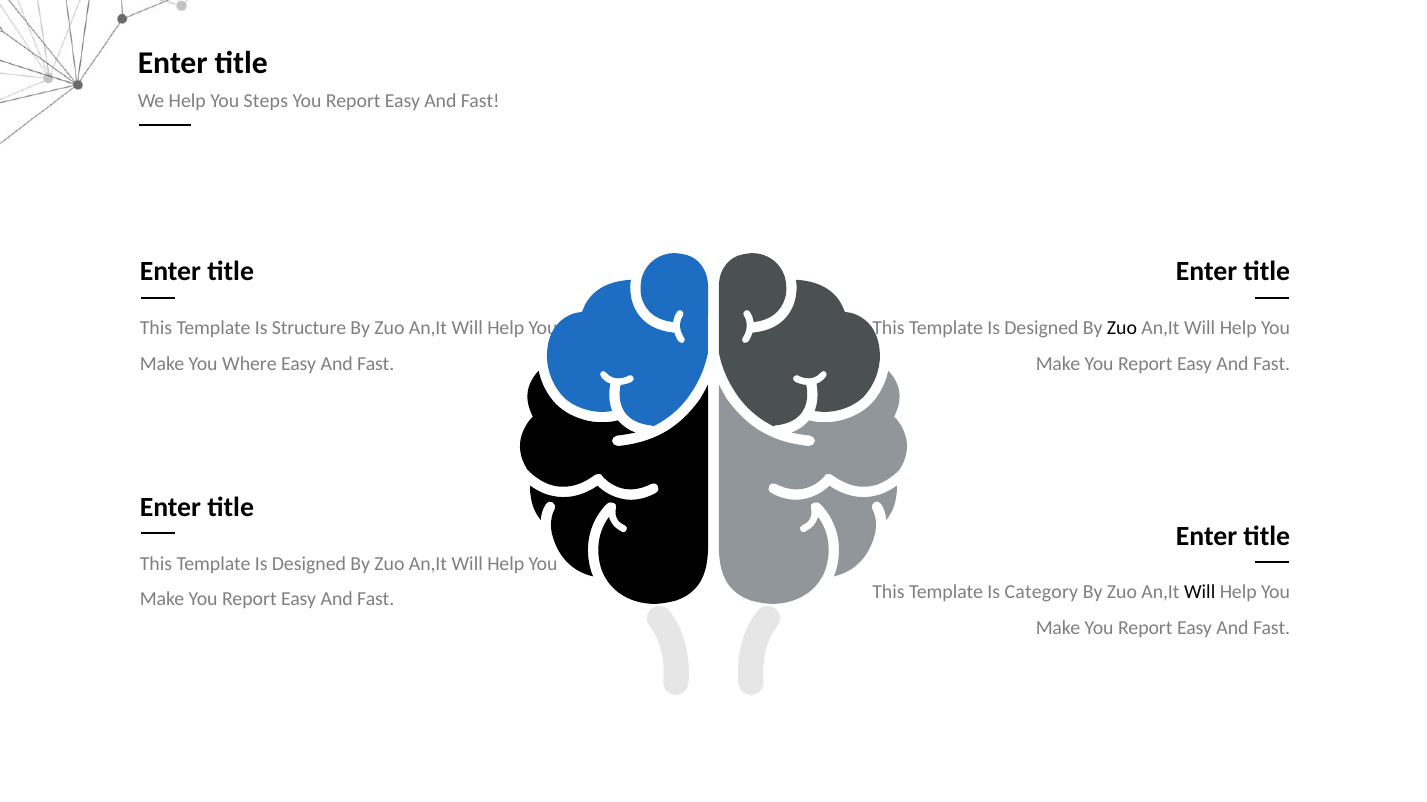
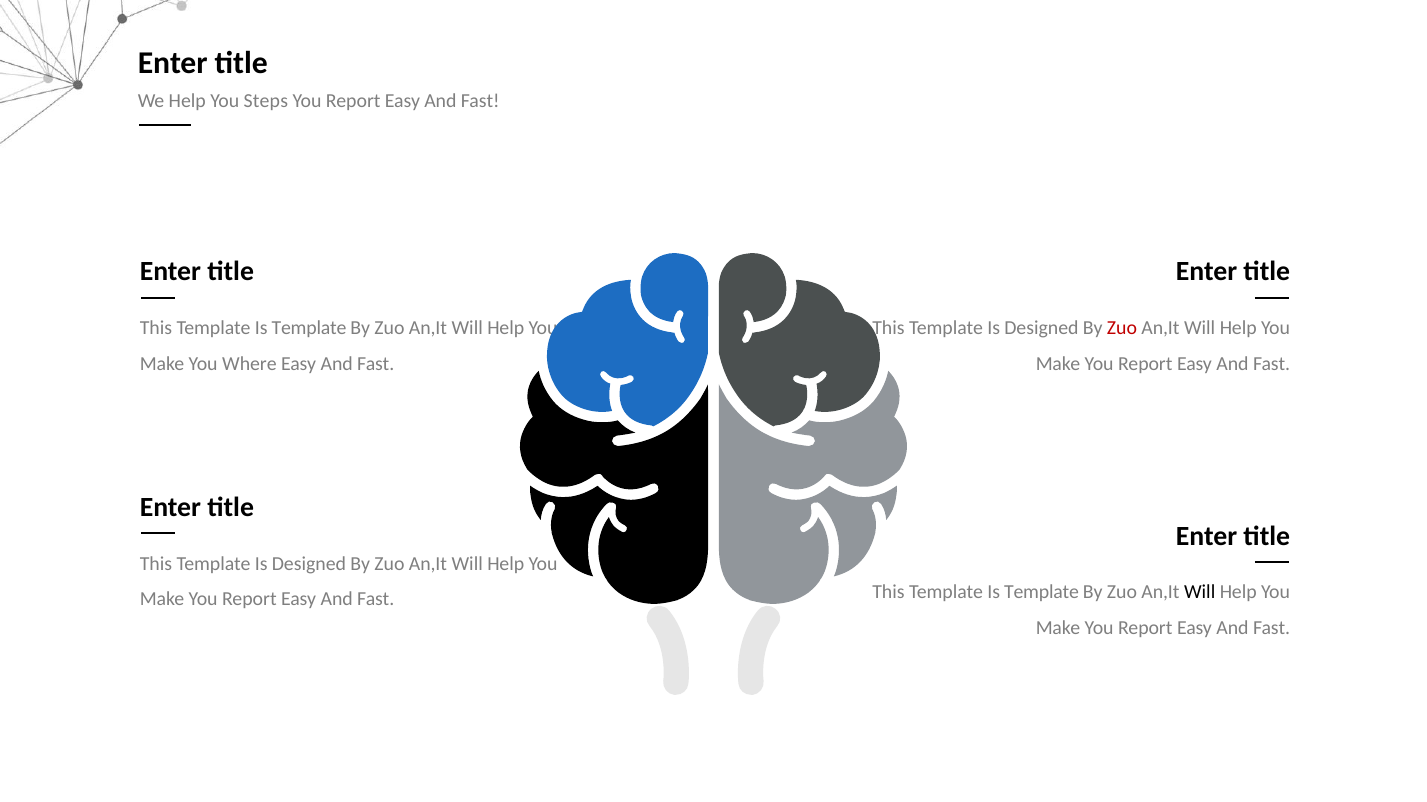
Structure: Structure -> Template (309, 329)
Zuo colour: black -> red (1122, 329)
Category: Category -> Template (1042, 593)
